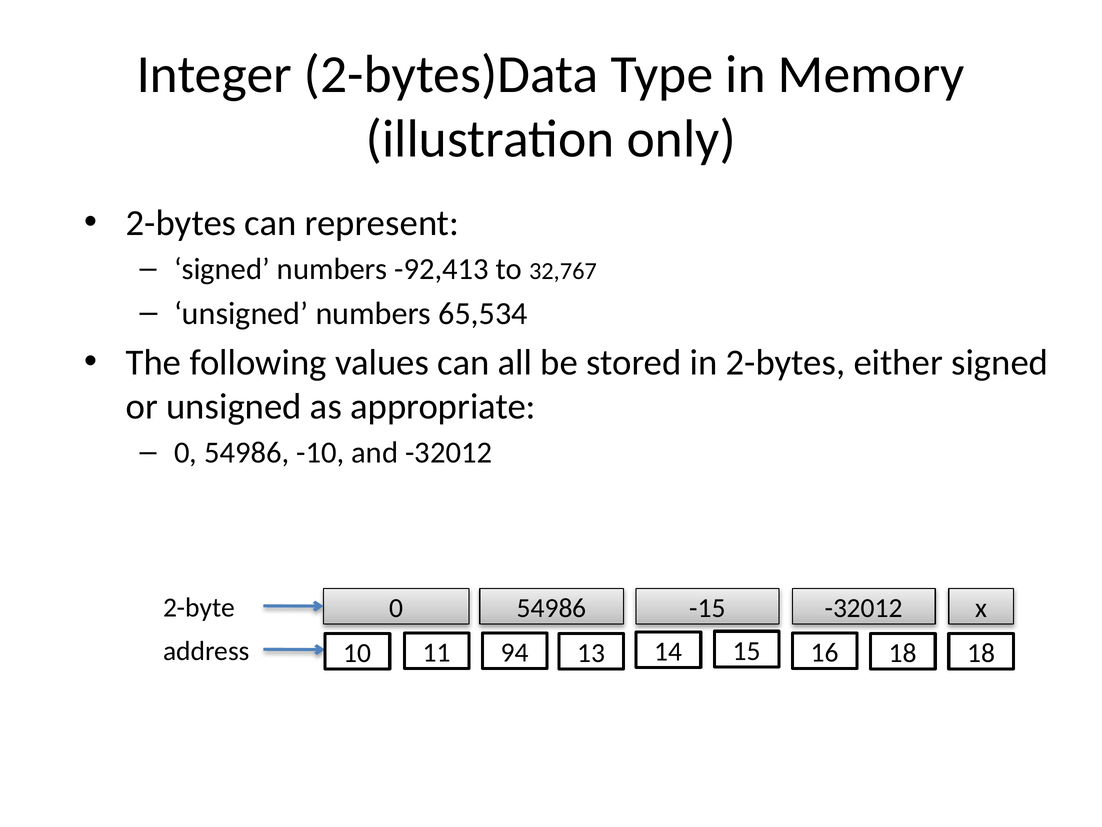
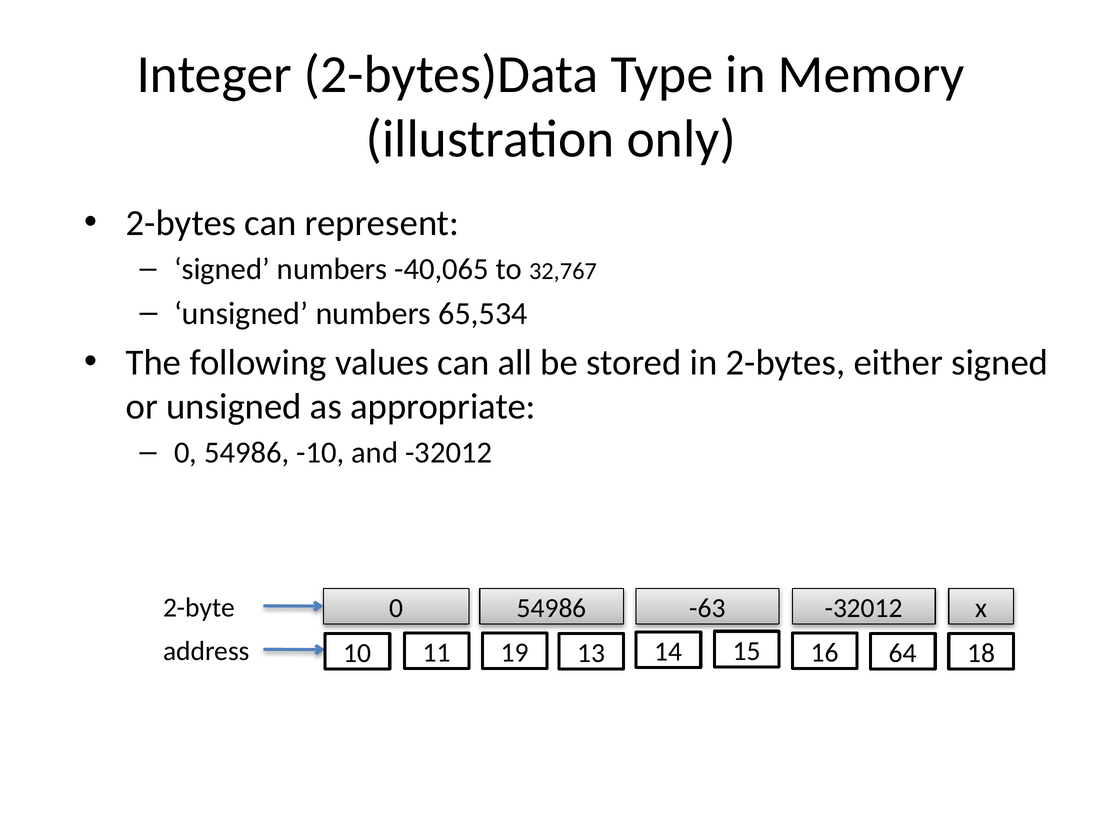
-92,413: -92,413 -> -40,065 (441, 269)
-15: -15 -> -63 (708, 608)
16 18: 18 -> 64 (903, 653)
94: 94 -> 19 (515, 652)
